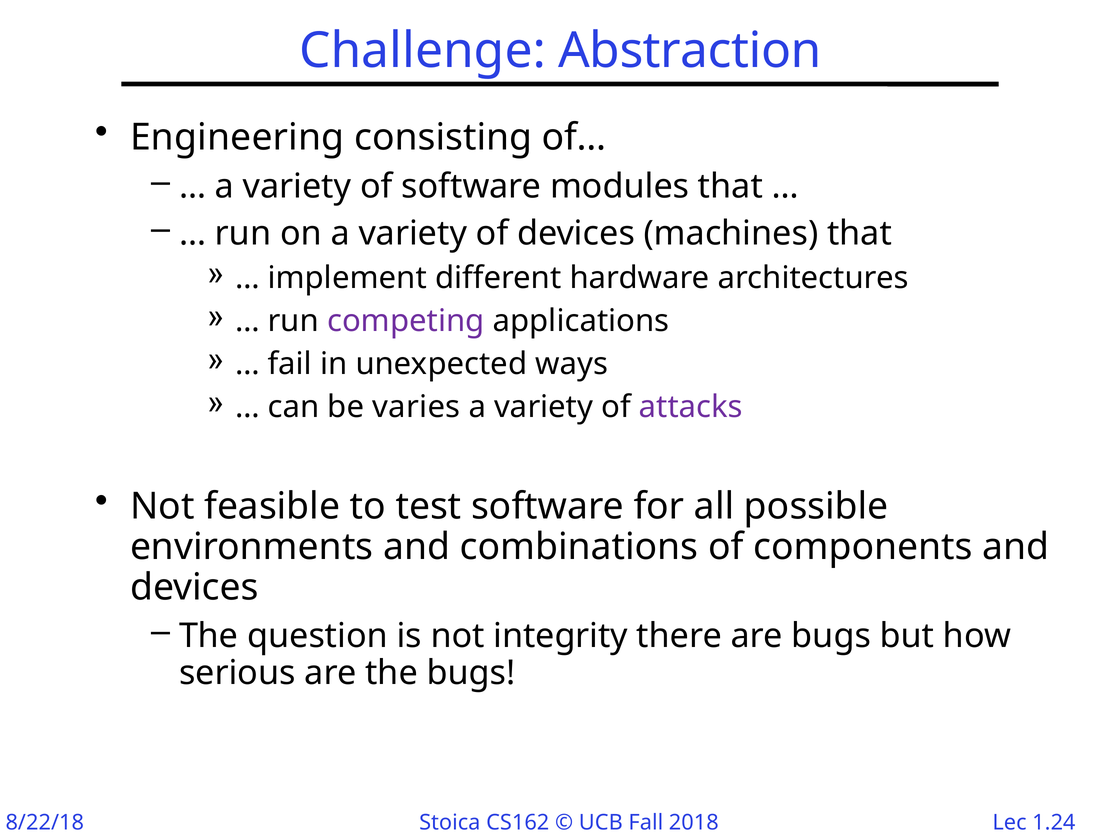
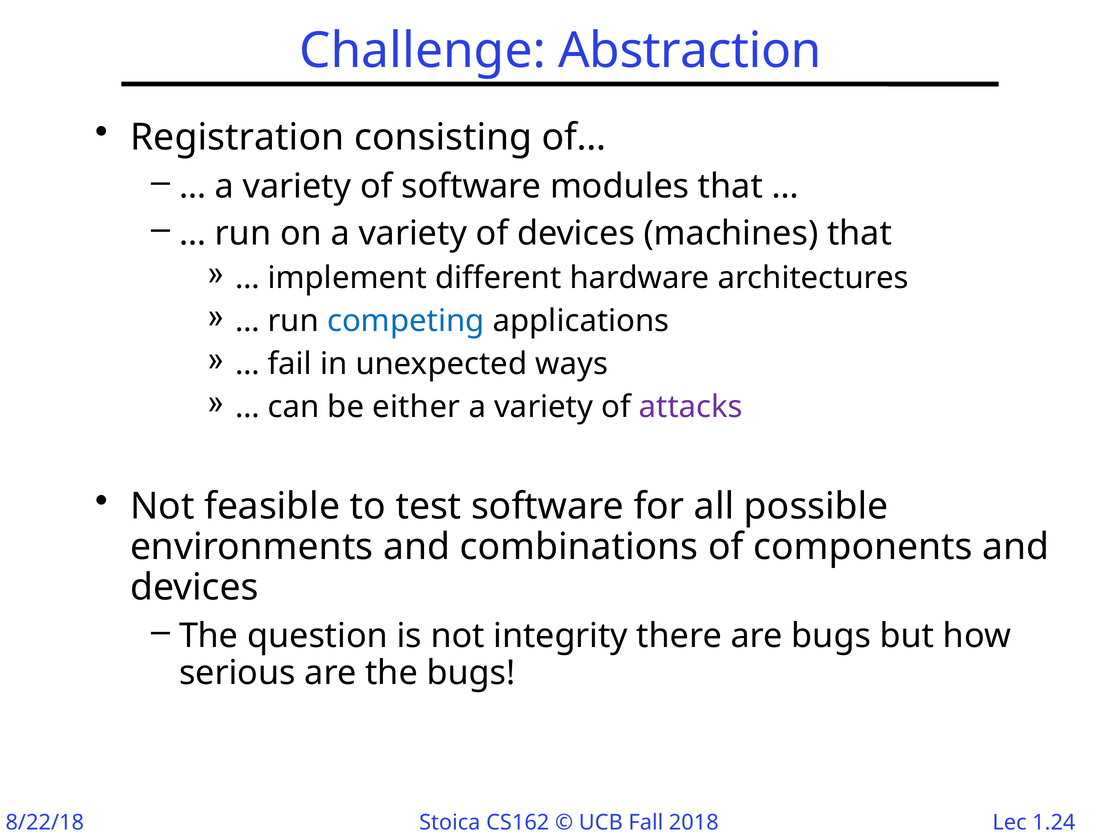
Engineering: Engineering -> Registration (237, 137)
competing colour: purple -> blue (406, 321)
varies: varies -> either (416, 407)
